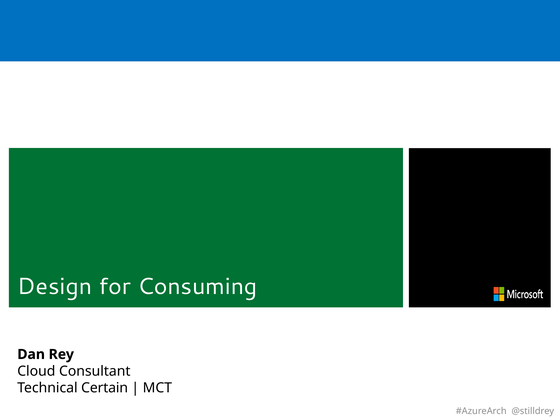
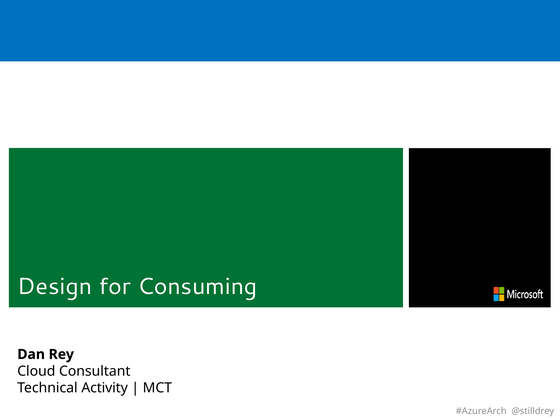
Certain: Certain -> Activity (105, 388)
